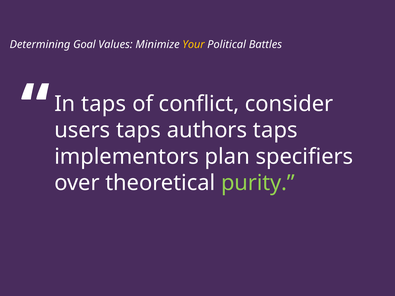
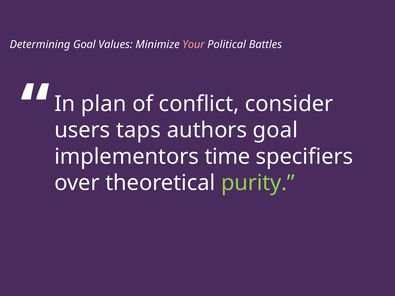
Your colour: yellow -> pink (194, 45)
taps: taps -> plan (104, 104)
authors taps: taps -> goal (275, 130)
plan: plan -> time (227, 157)
